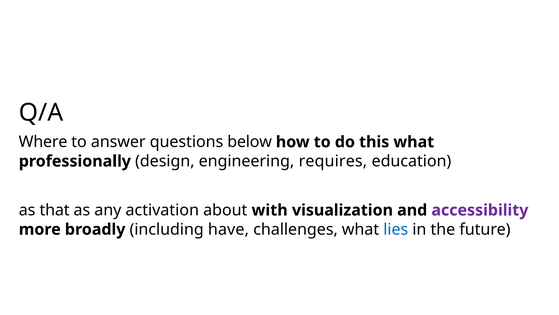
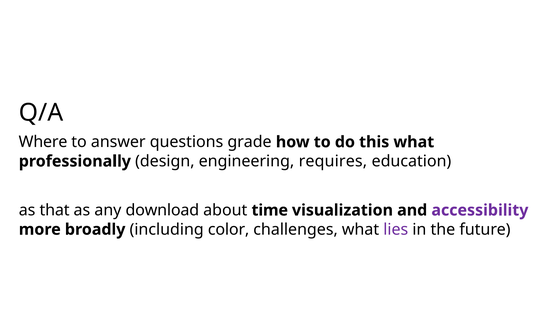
below: below -> grade (250, 142)
activation: activation -> download (162, 210)
with: with -> time (270, 210)
have: have -> color (229, 229)
lies colour: blue -> purple (396, 229)
